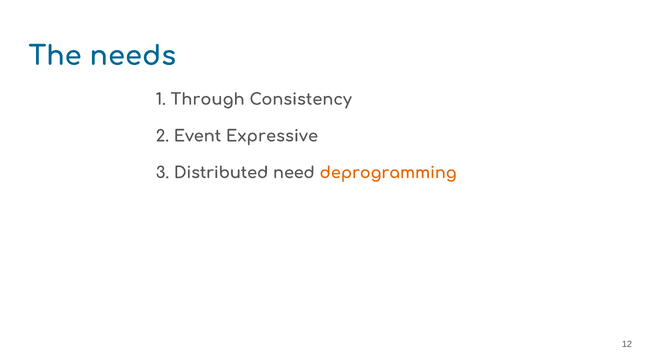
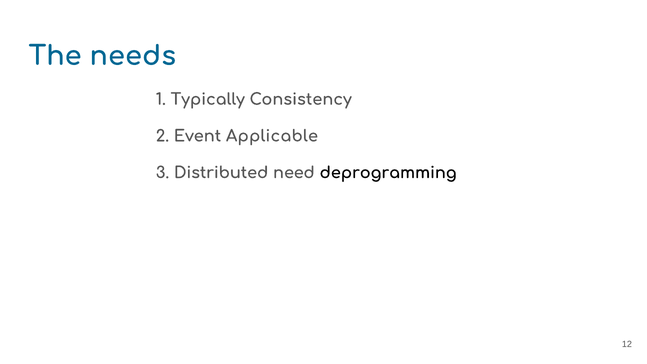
Through: Through -> Typically (208, 99)
Expressive: Expressive -> Applicable (272, 136)
deprogramming colour: orange -> black (388, 173)
